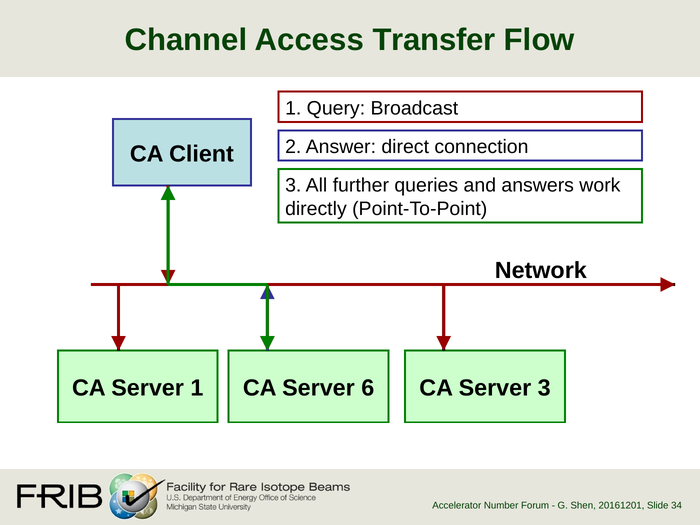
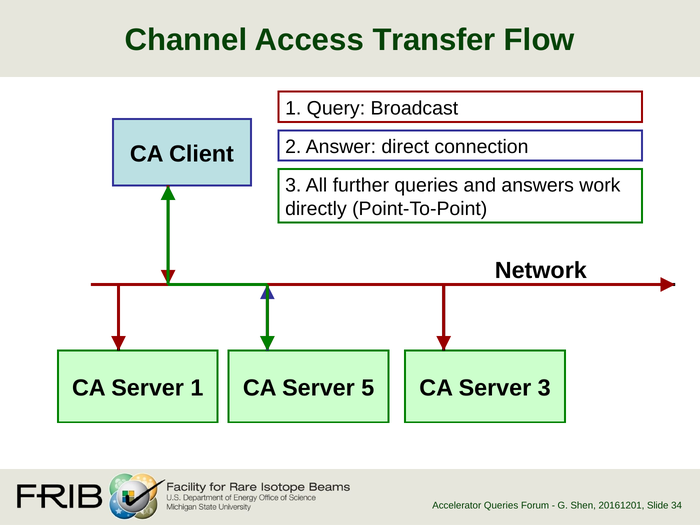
6: 6 -> 5 (368, 388)
Accelerator Number: Number -> Queries (501, 506)
